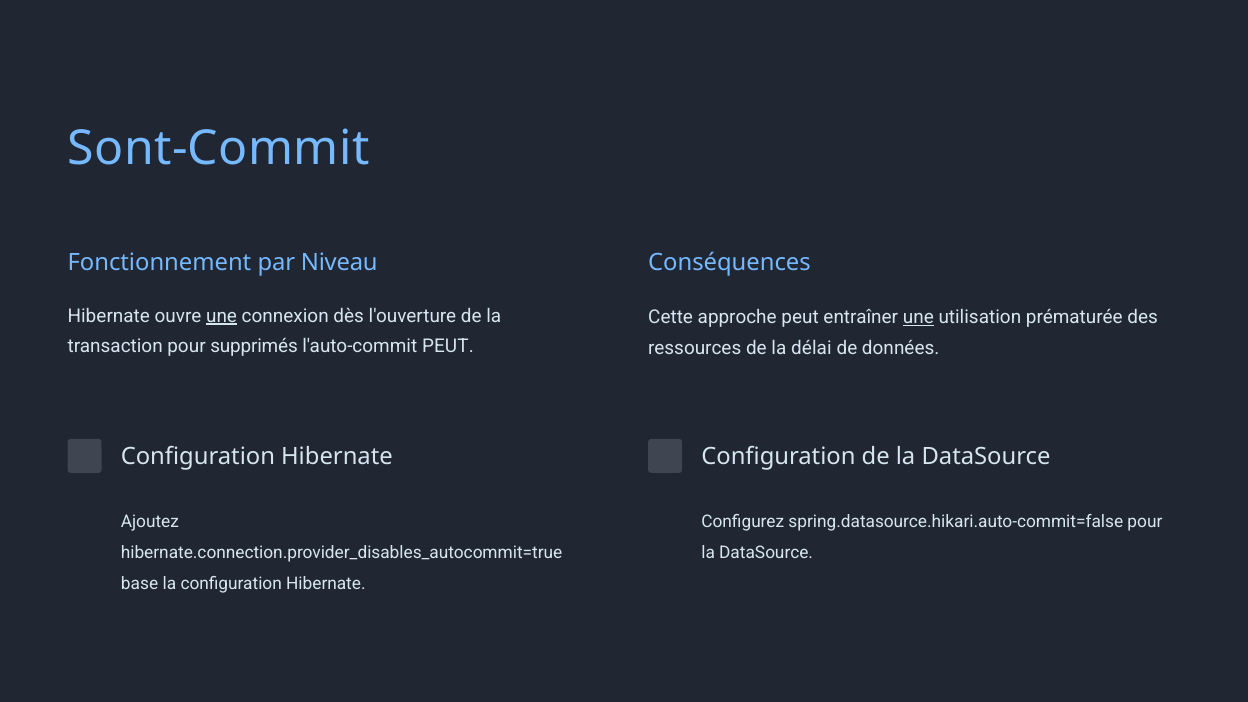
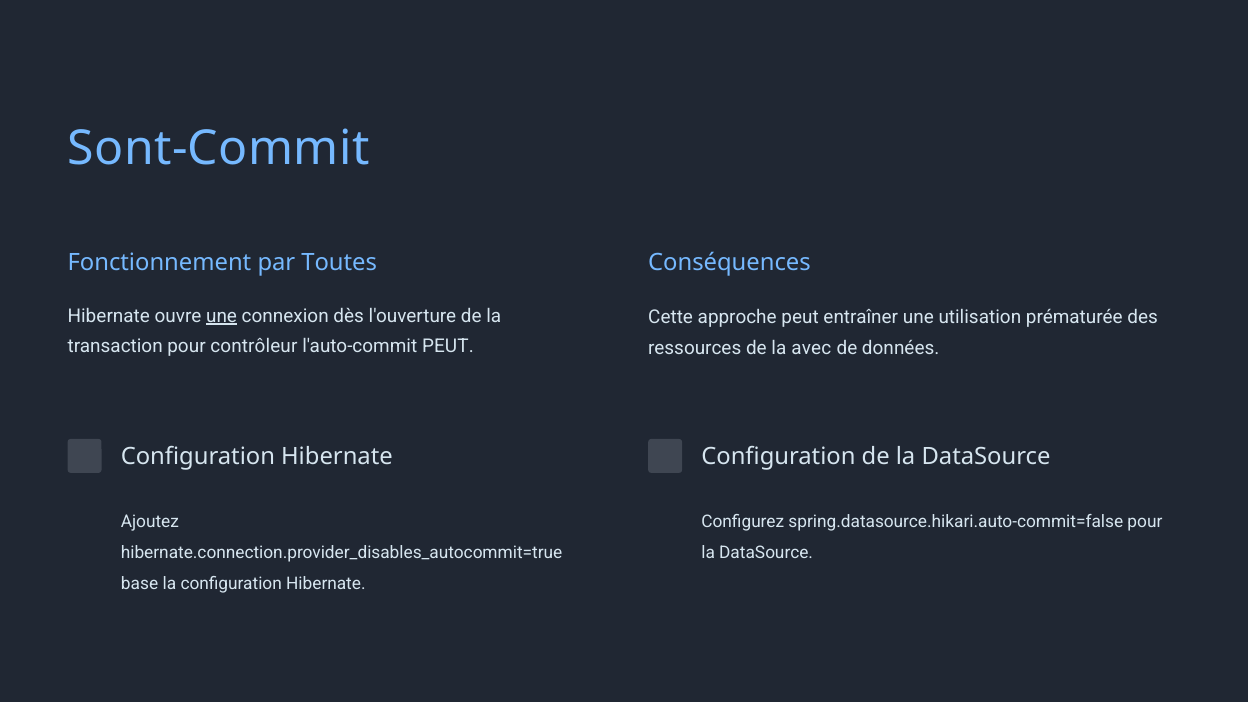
Niveau: Niveau -> Toutes (339, 263)
une underline: present -> none (918, 317)
supprimés: supprimés -> contrôleur (254, 347)
délai: délai -> avec (811, 348)
